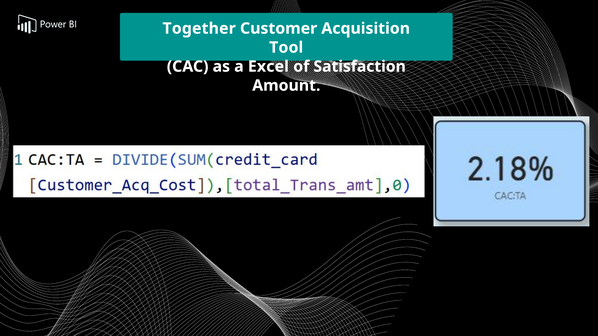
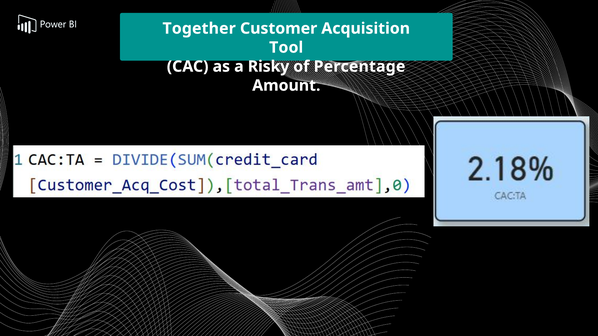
Excel: Excel -> Risky (269, 67)
Satisfaction: Satisfaction -> Percentage (360, 67)
